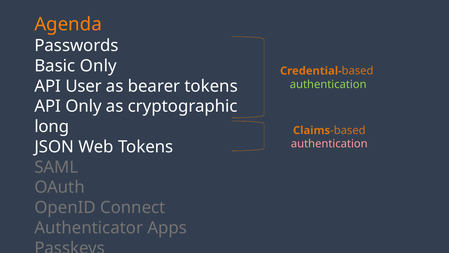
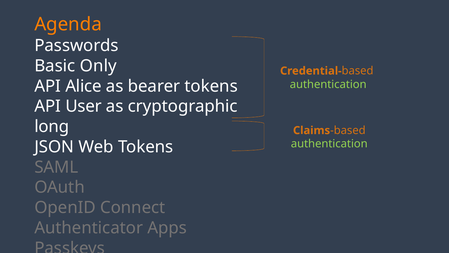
User: User -> Alice (84, 86)
API Only: Only -> User (84, 106)
authentication colour: pink -> light green (329, 144)
